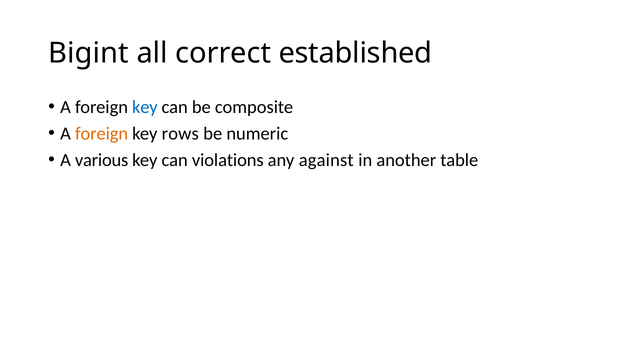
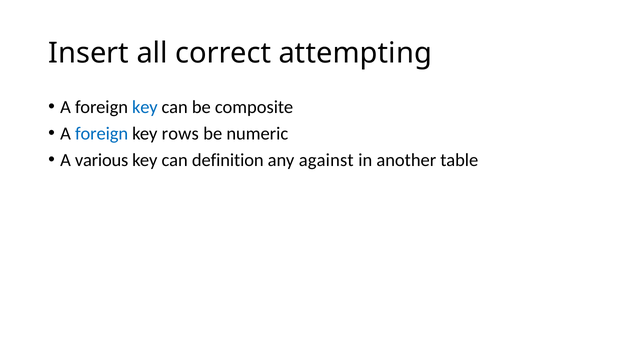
Bigint: Bigint -> Insert (89, 53)
established: established -> attempting (355, 53)
foreign colour: orange -> blue (102, 134)
violations: violations -> definition (228, 160)
